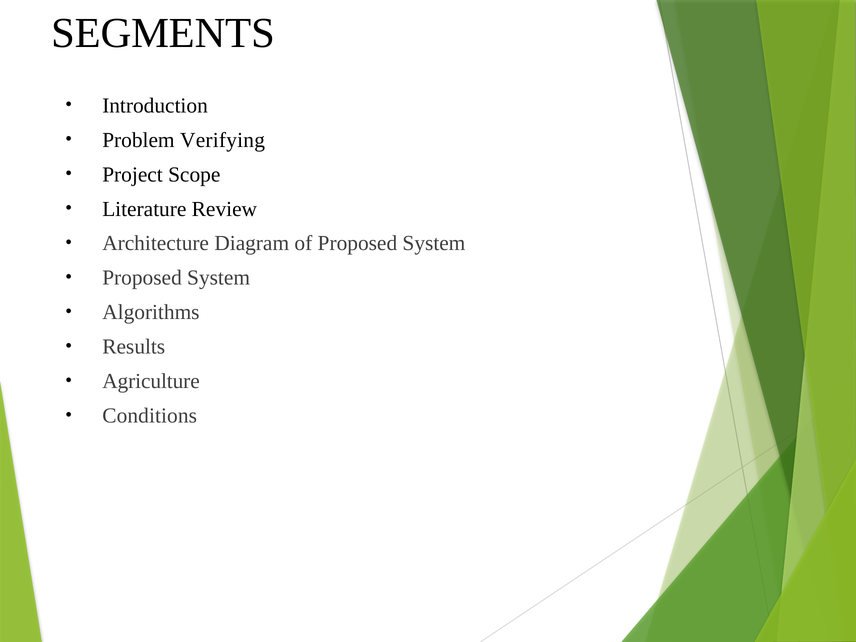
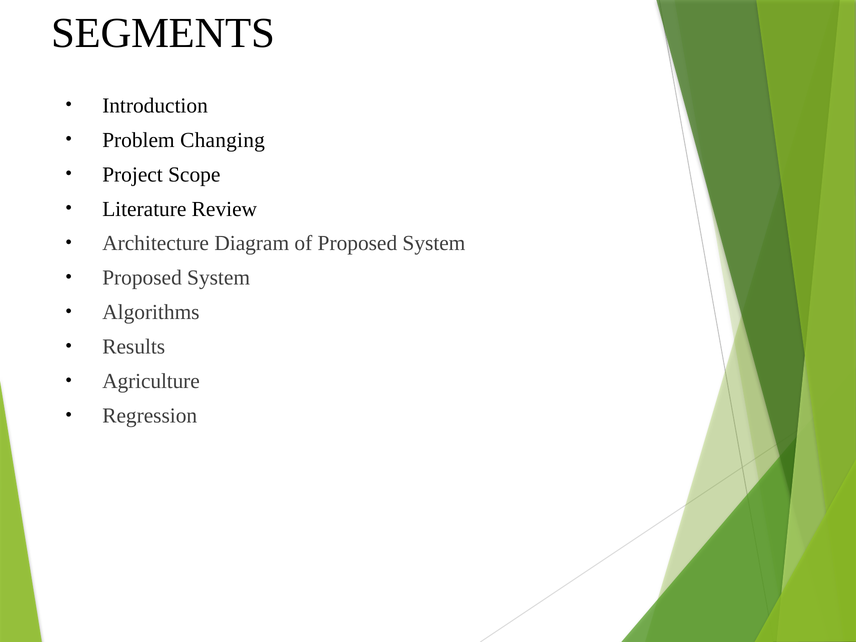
Verifying: Verifying -> Changing (223, 140)
Conditions: Conditions -> Regression (150, 416)
